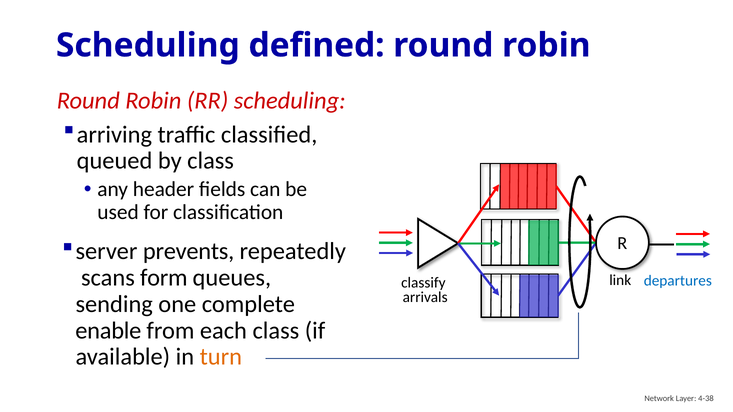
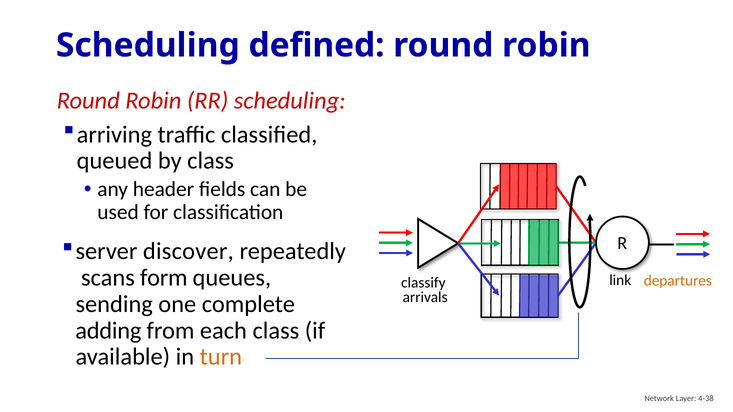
prevents: prevents -> discover (188, 252)
departures colour: blue -> orange (678, 281)
enable: enable -> adding (108, 331)
